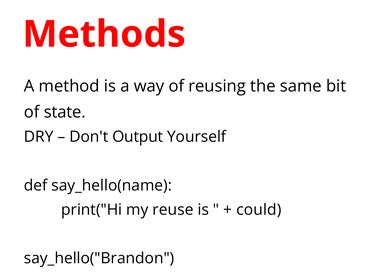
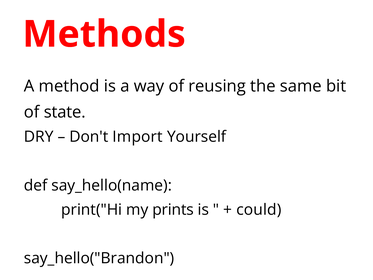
Output: Output -> Import (138, 137)
reuse: reuse -> prints (173, 209)
